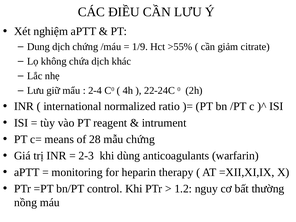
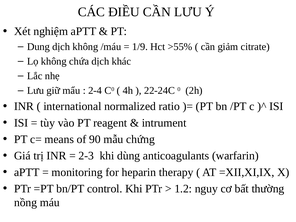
dịch chứng: chứng -> không (85, 47)
28: 28 -> 90 (95, 139)
